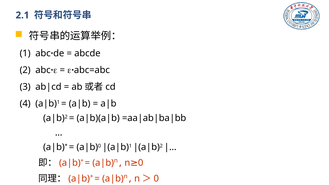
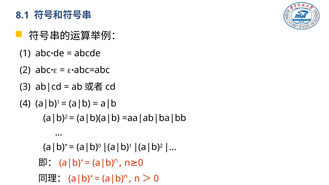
2.1: 2.1 -> 8.1 (22, 15)
